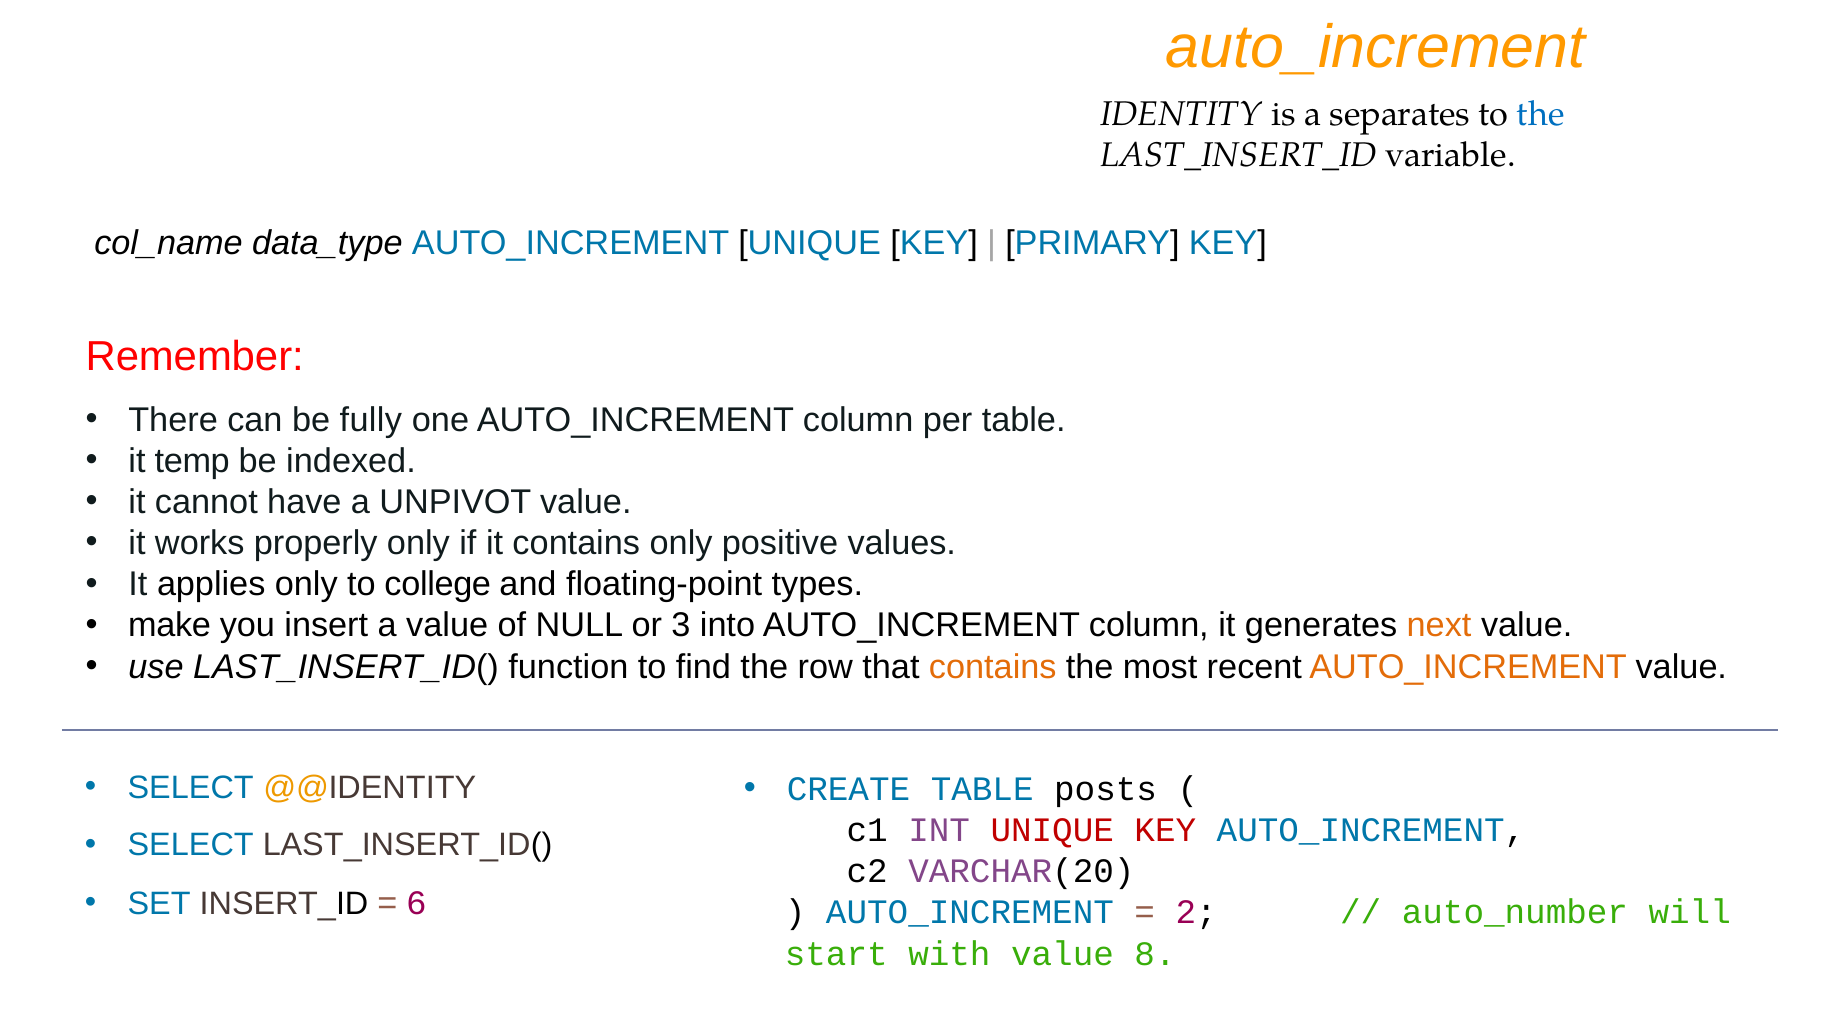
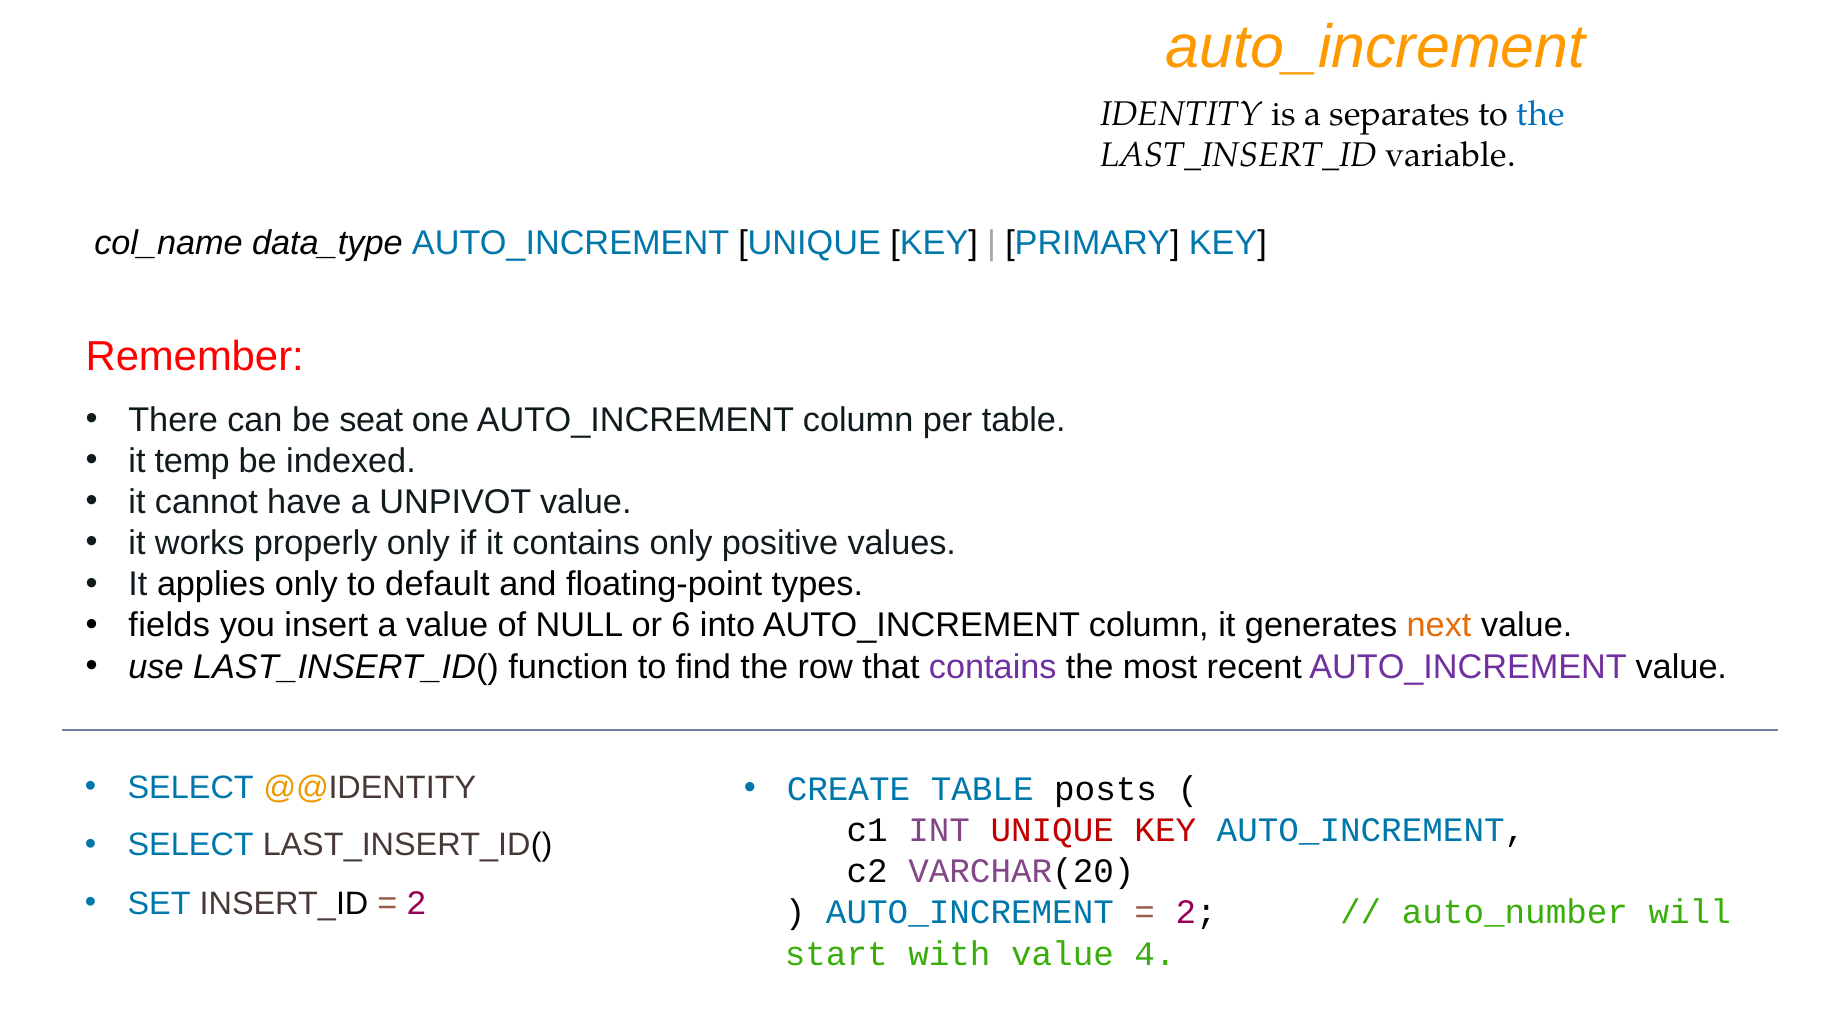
fully: fully -> seat (371, 420)
college: college -> default (437, 585)
make: make -> fields (169, 626)
3: 3 -> 6 (681, 626)
contains colour: orange -> purple (993, 667)
AUTO_INCREMENT colour: orange -> purple (1468, 667)
6: 6 -> 2 (416, 904)
8: 8 -> 4 (1155, 954)
